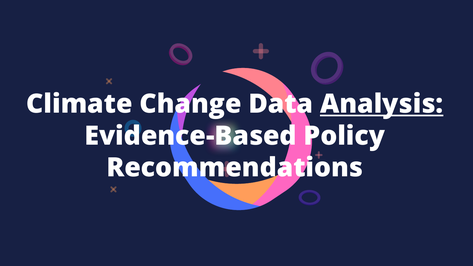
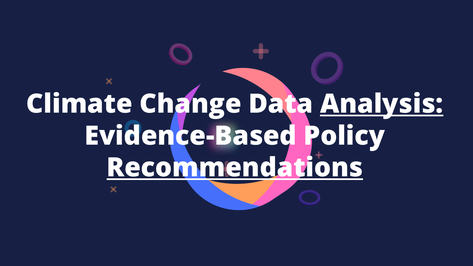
Recommendations underline: none -> present (235, 168)
